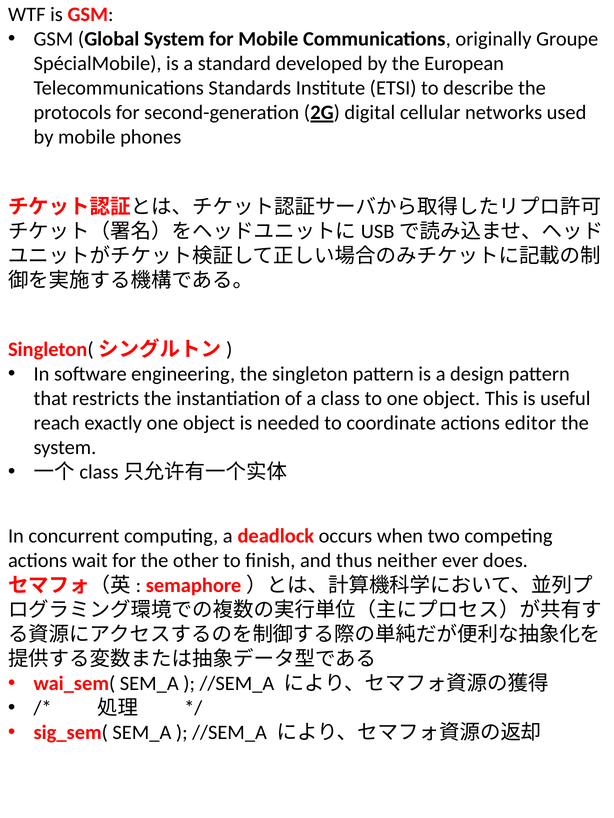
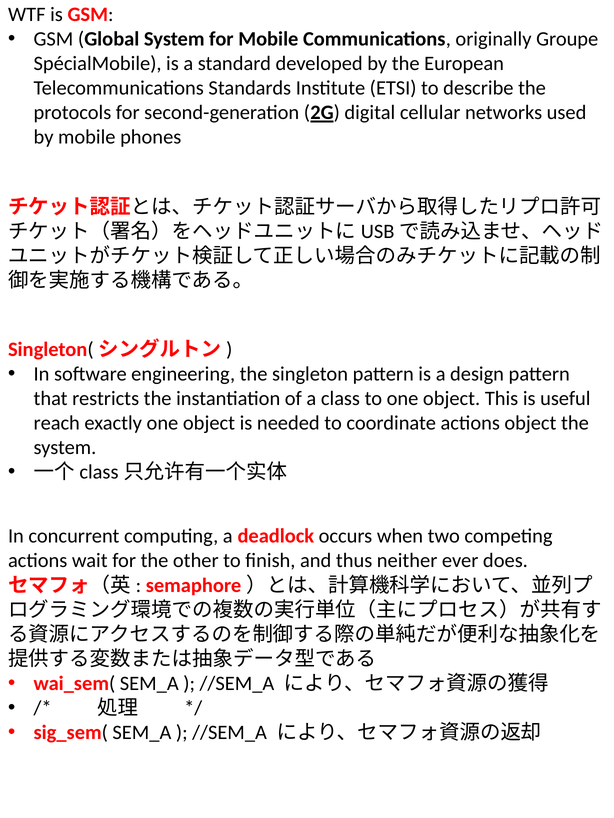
actions editor: editor -> object (530, 423)
